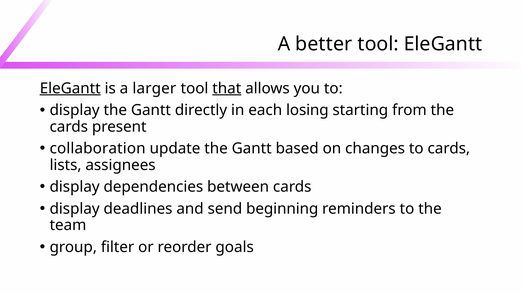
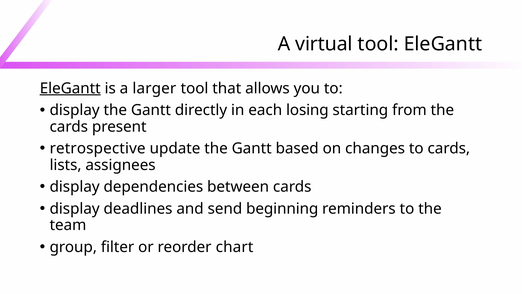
better: better -> virtual (324, 44)
that underline: present -> none (227, 88)
collaboration: collaboration -> retrospective (98, 148)
goals: goals -> chart (235, 247)
